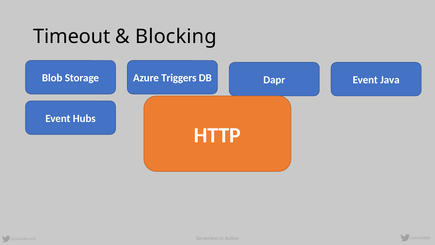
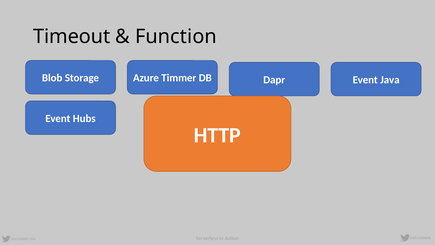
Blocking: Blocking -> Function (176, 37)
Triggers: Triggers -> Timmer (179, 78)
